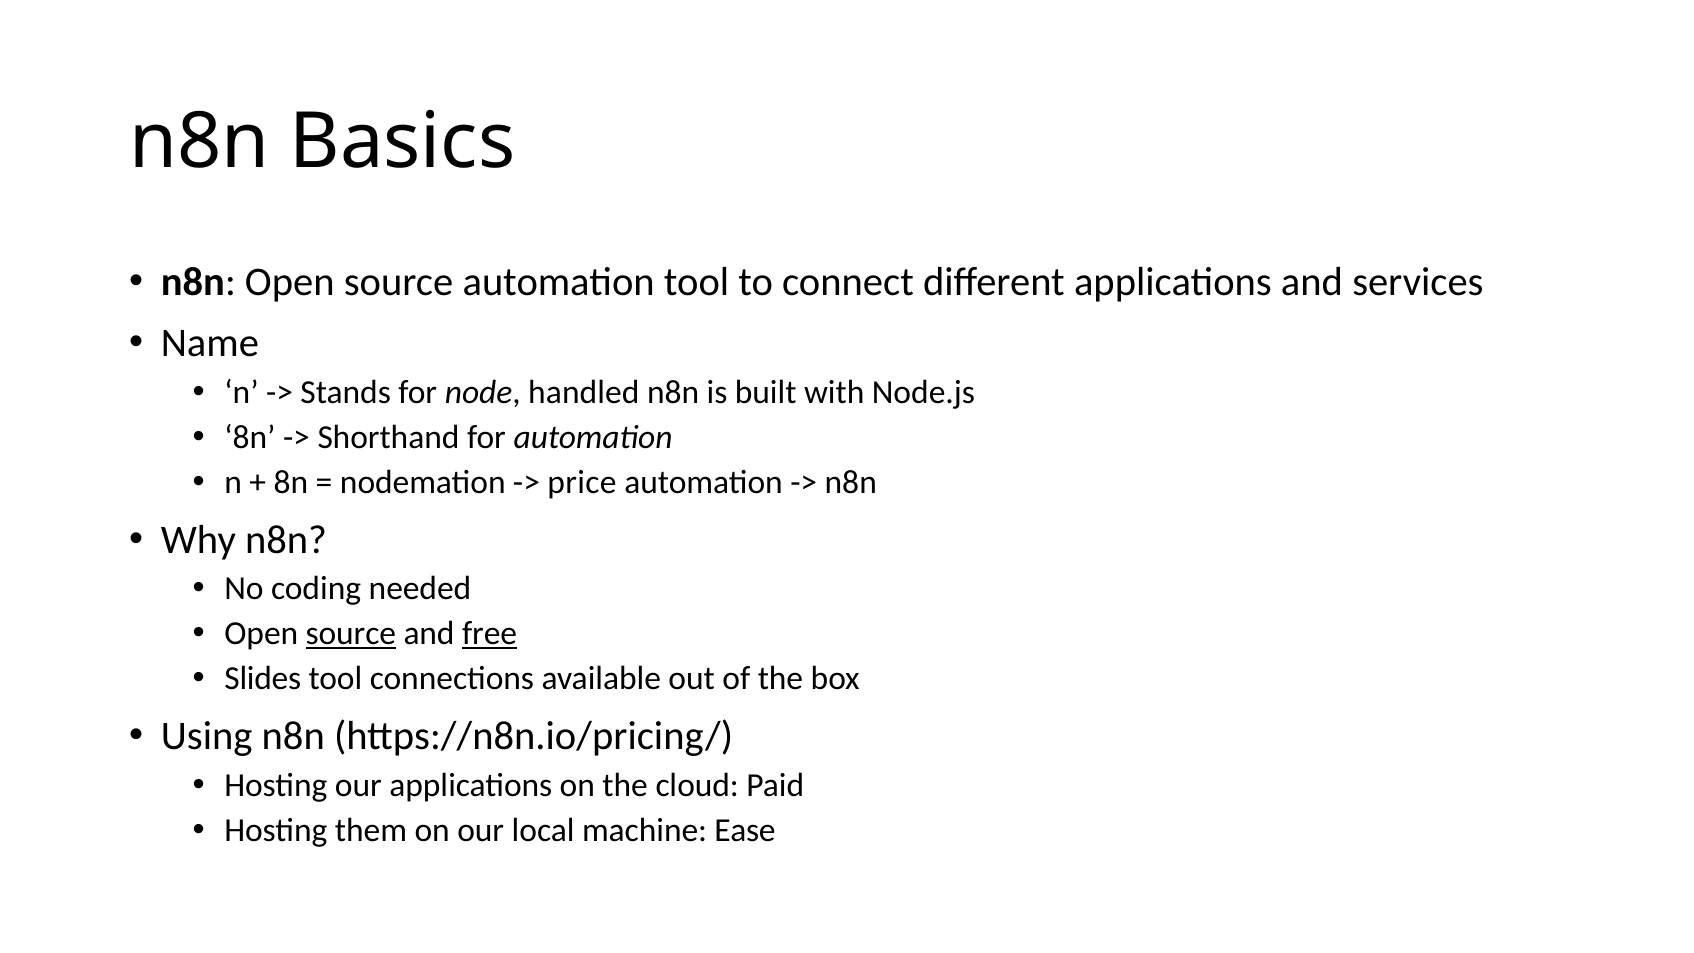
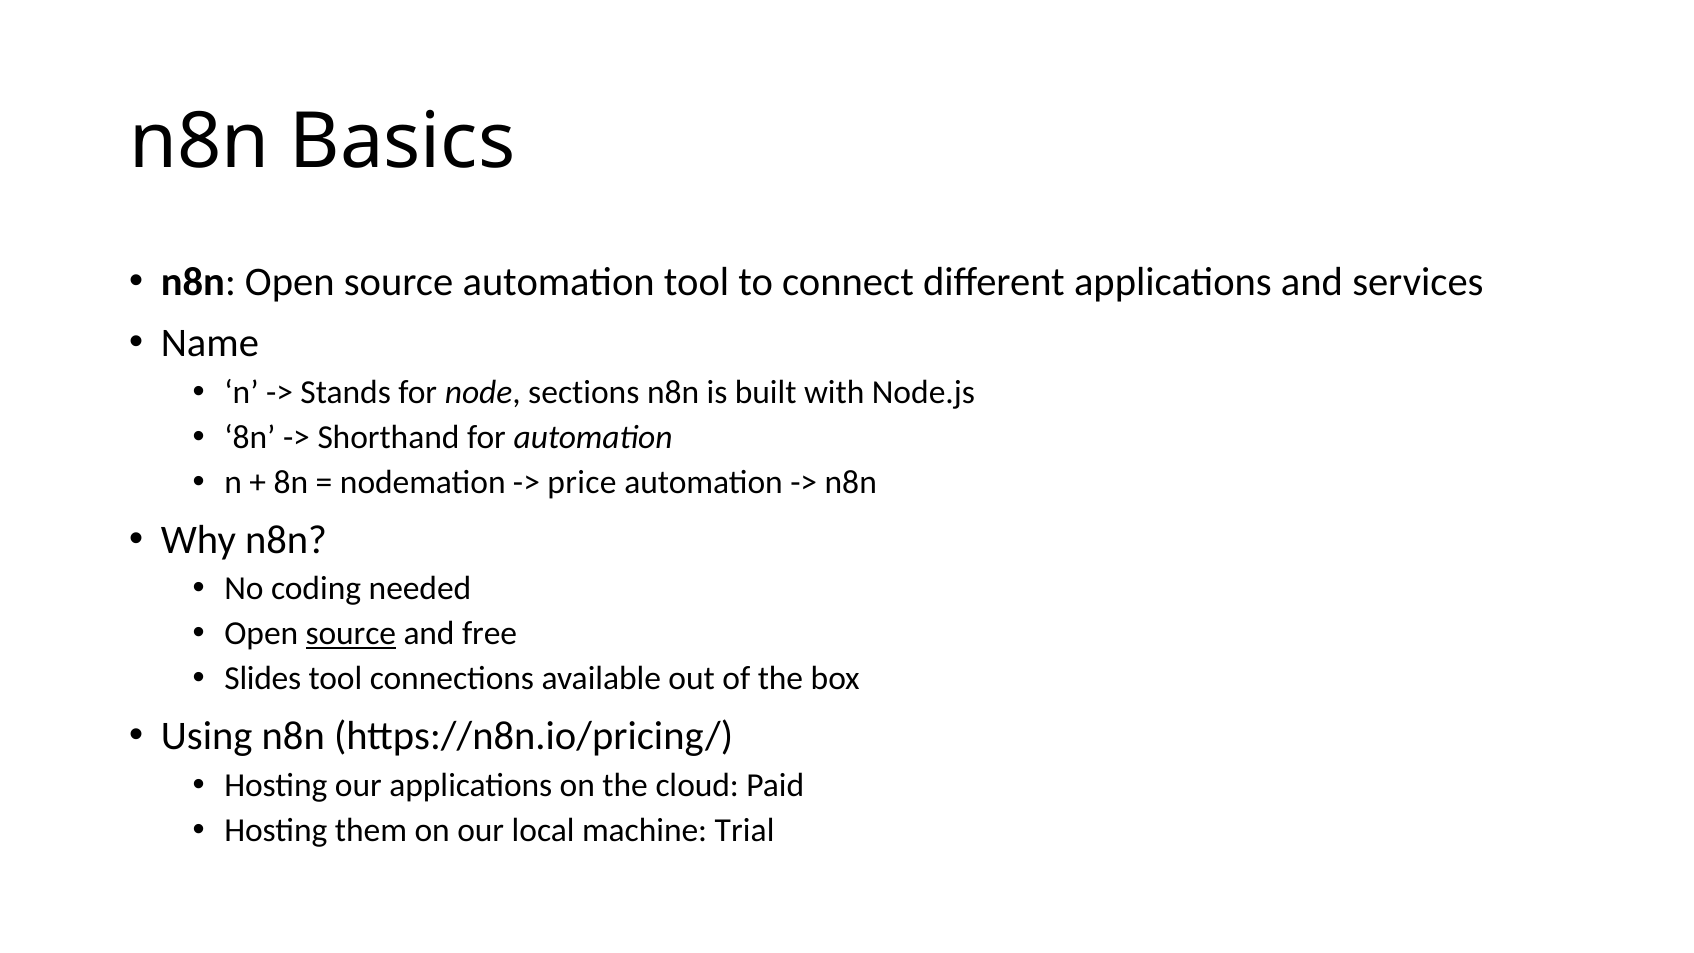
handled: handled -> sections (584, 392)
free underline: present -> none (490, 634)
Ease: Ease -> Trial (745, 830)
